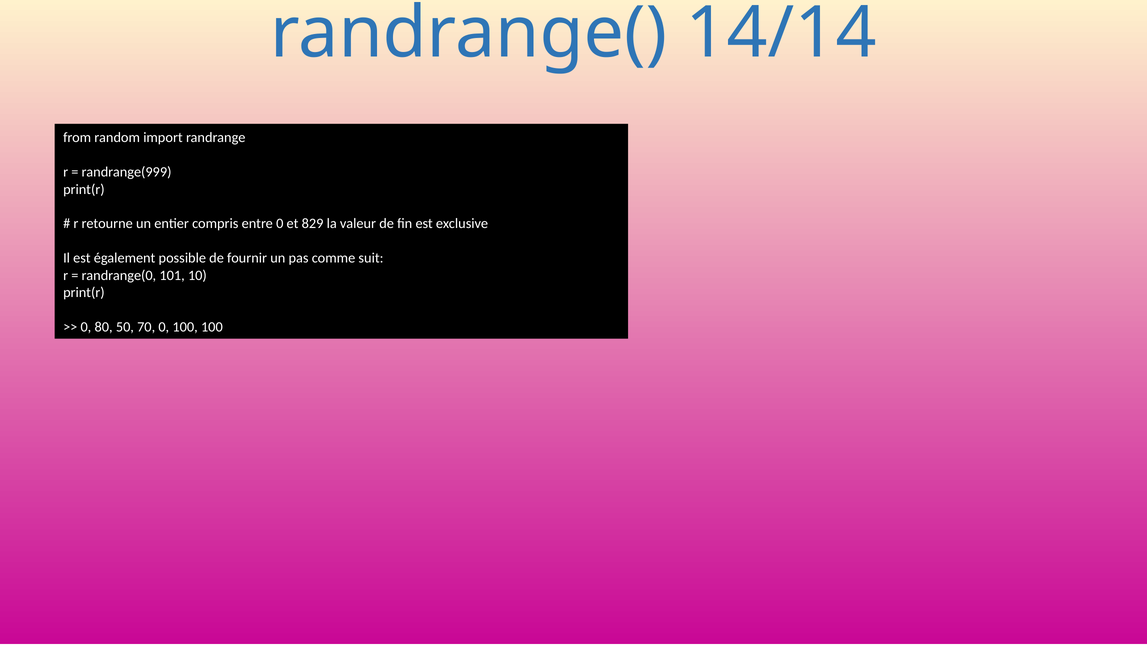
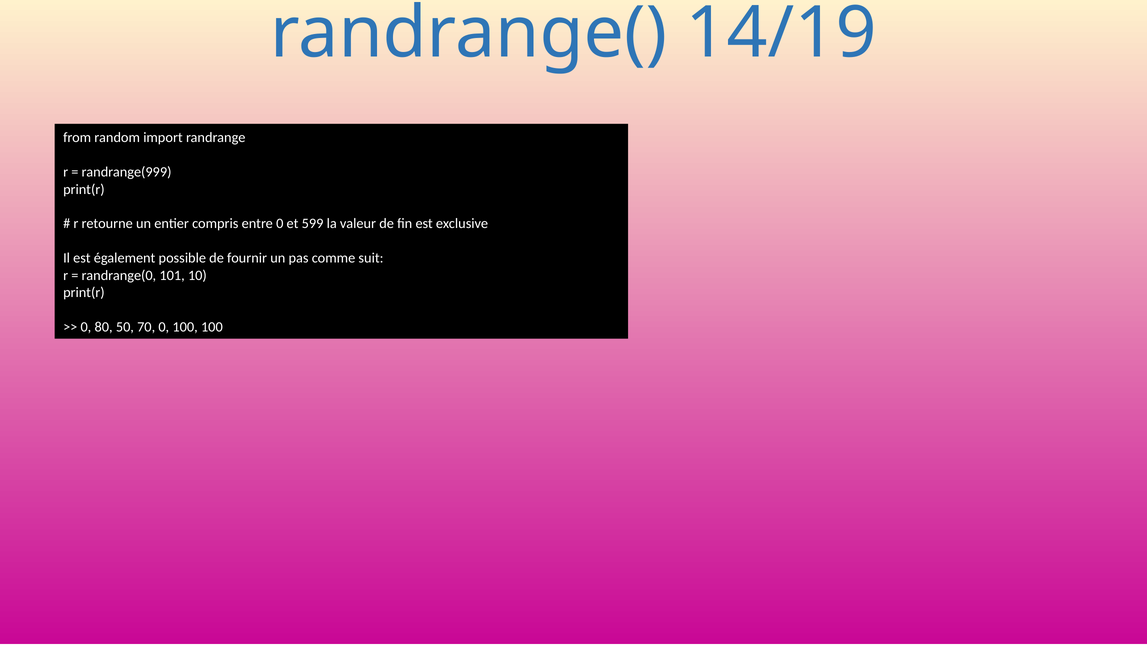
14/14: 14/14 -> 14/19 (781, 33)
829: 829 -> 599 (313, 224)
